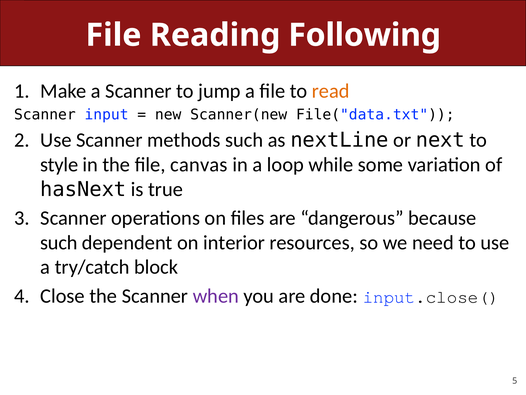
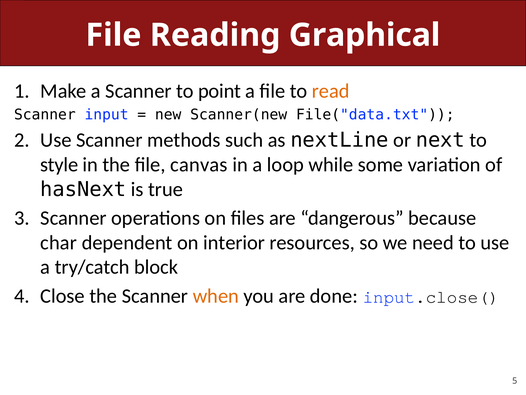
Following: Following -> Graphical (365, 35)
jump: jump -> point (220, 91)
such: such -> char (59, 242)
when colour: purple -> orange (216, 296)
